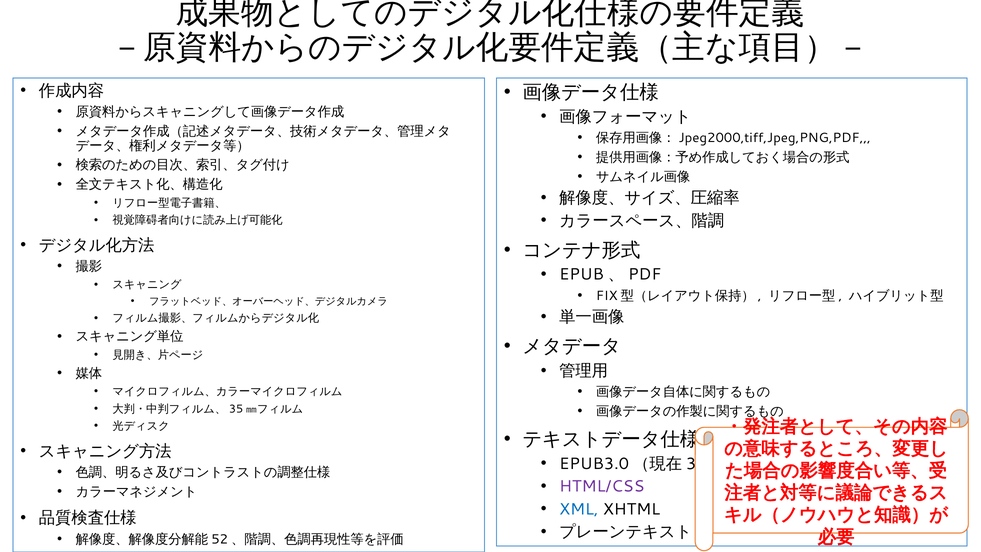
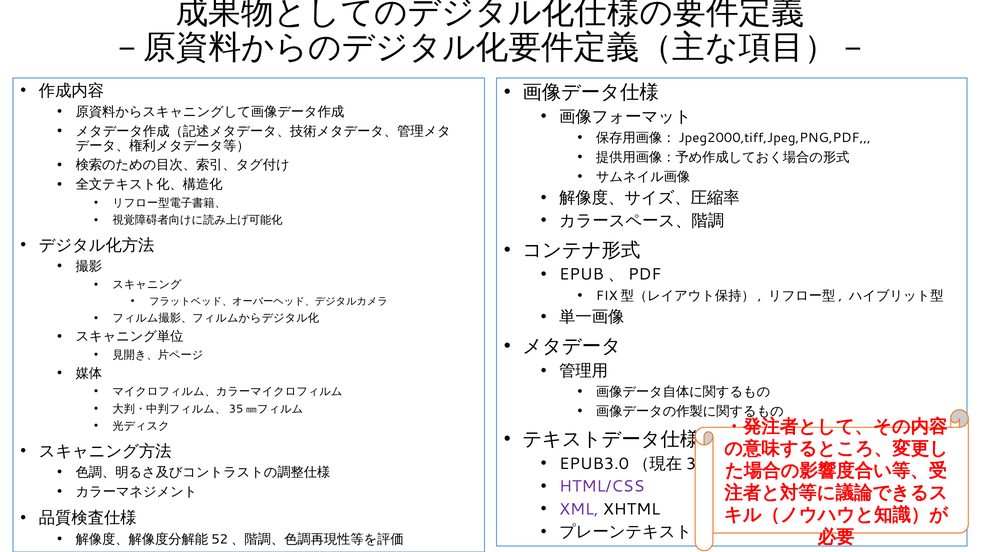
XML colour: blue -> purple (579, 509)
